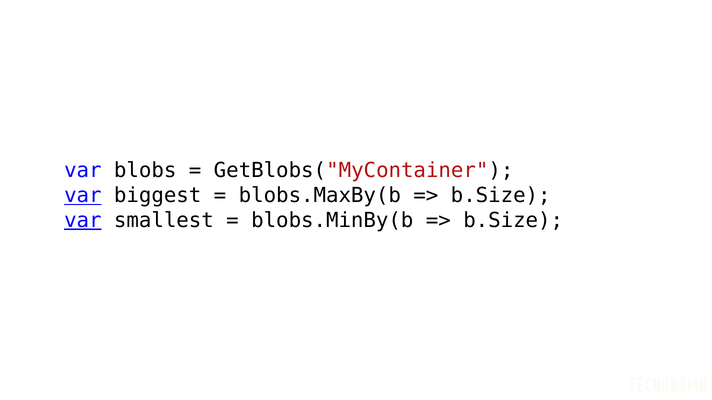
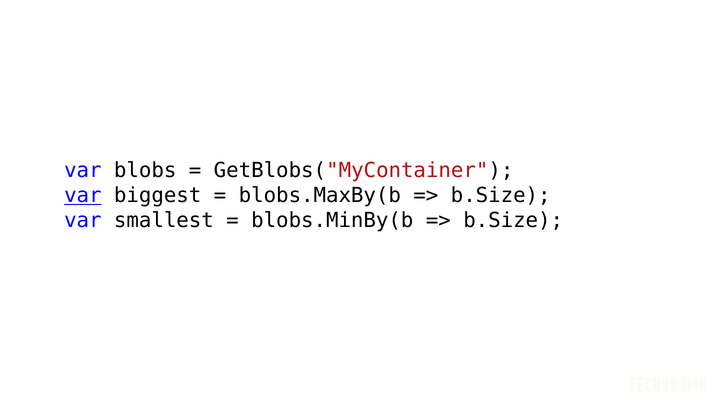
var underline: present -> none (83, 221)
